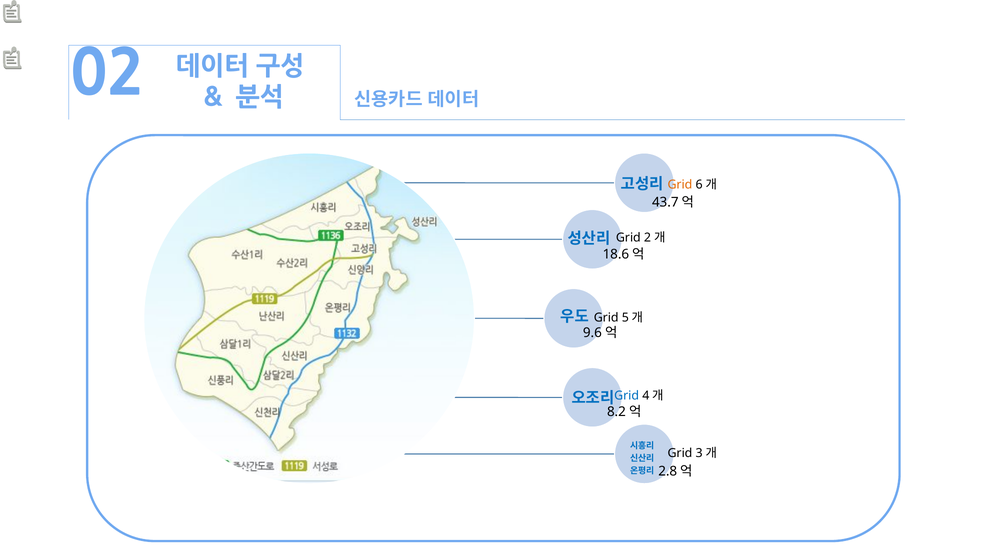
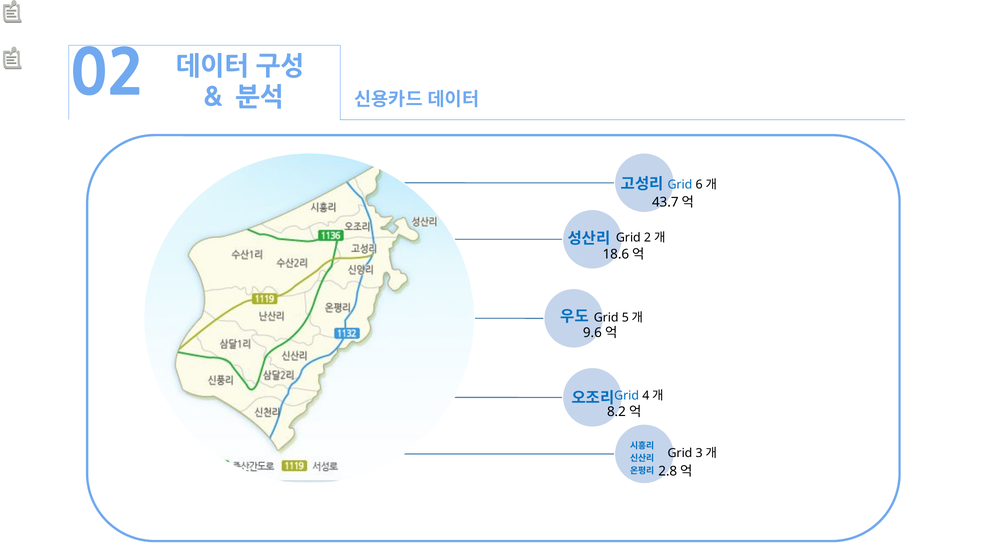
Grid colour: orange -> blue (680, 185)
